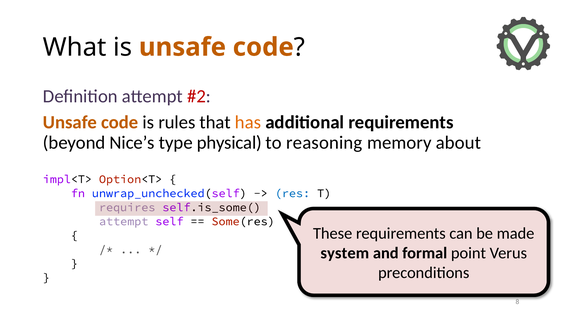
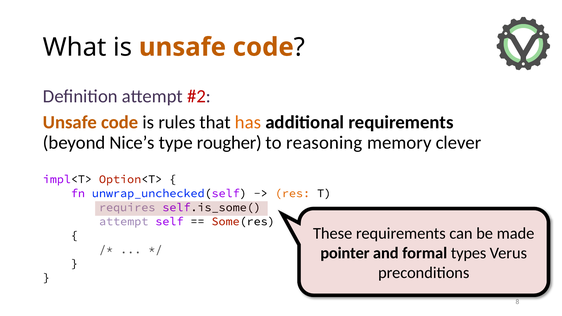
physical: physical -> rougher (229, 143)
about: about -> clever (458, 143)
res colour: blue -> orange (292, 193)
system: system -> pointer (345, 253)
point: point -> types (469, 253)
